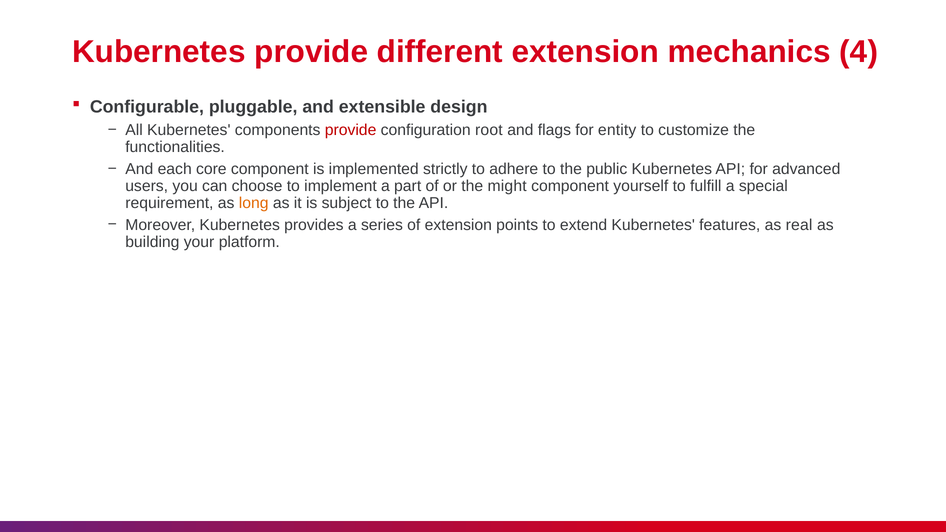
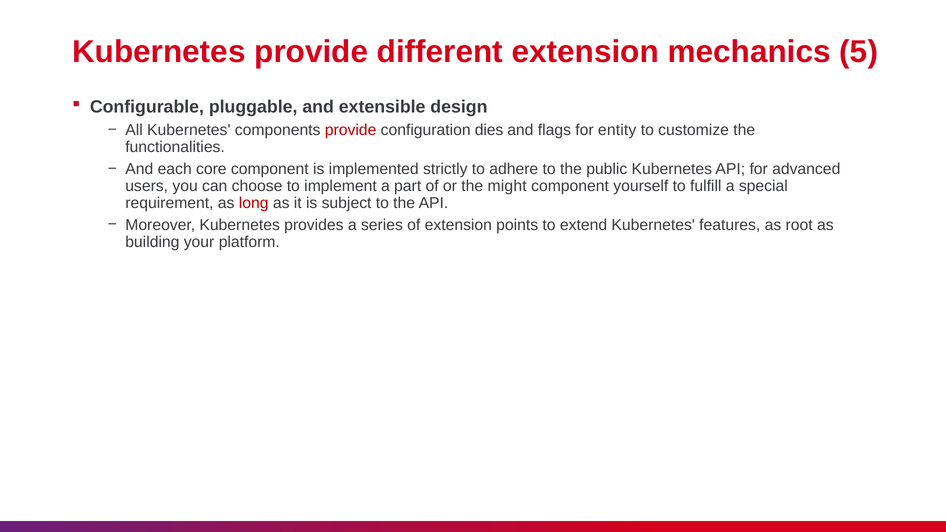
4: 4 -> 5 (859, 52)
root: root -> dies (489, 130)
long colour: orange -> red (254, 203)
real: real -> root (799, 225)
